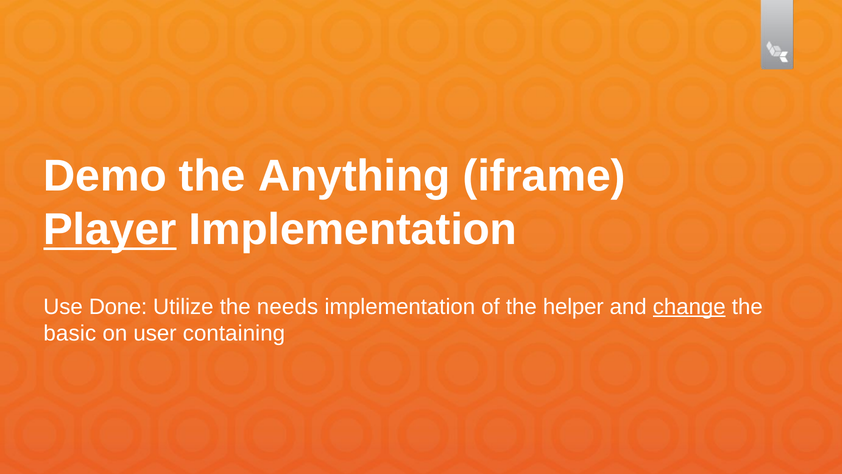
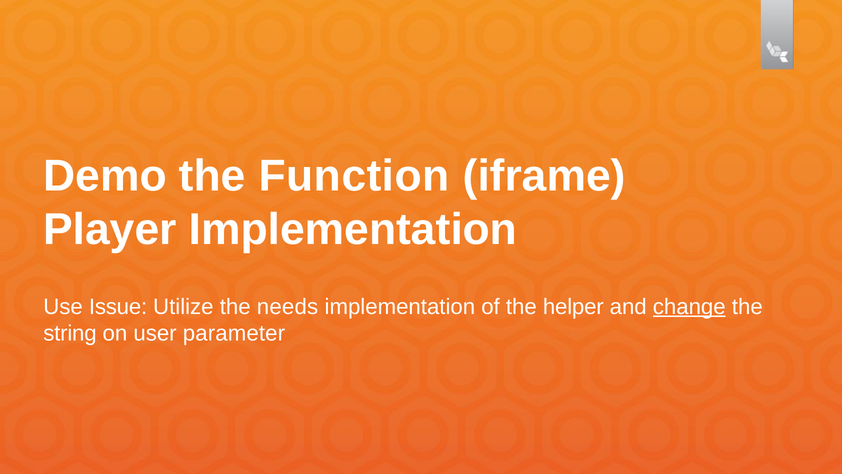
Anything: Anything -> Function (354, 176)
Player underline: present -> none (110, 229)
Done: Done -> Issue (118, 306)
basic: basic -> string (70, 333)
containing: containing -> parameter (234, 333)
